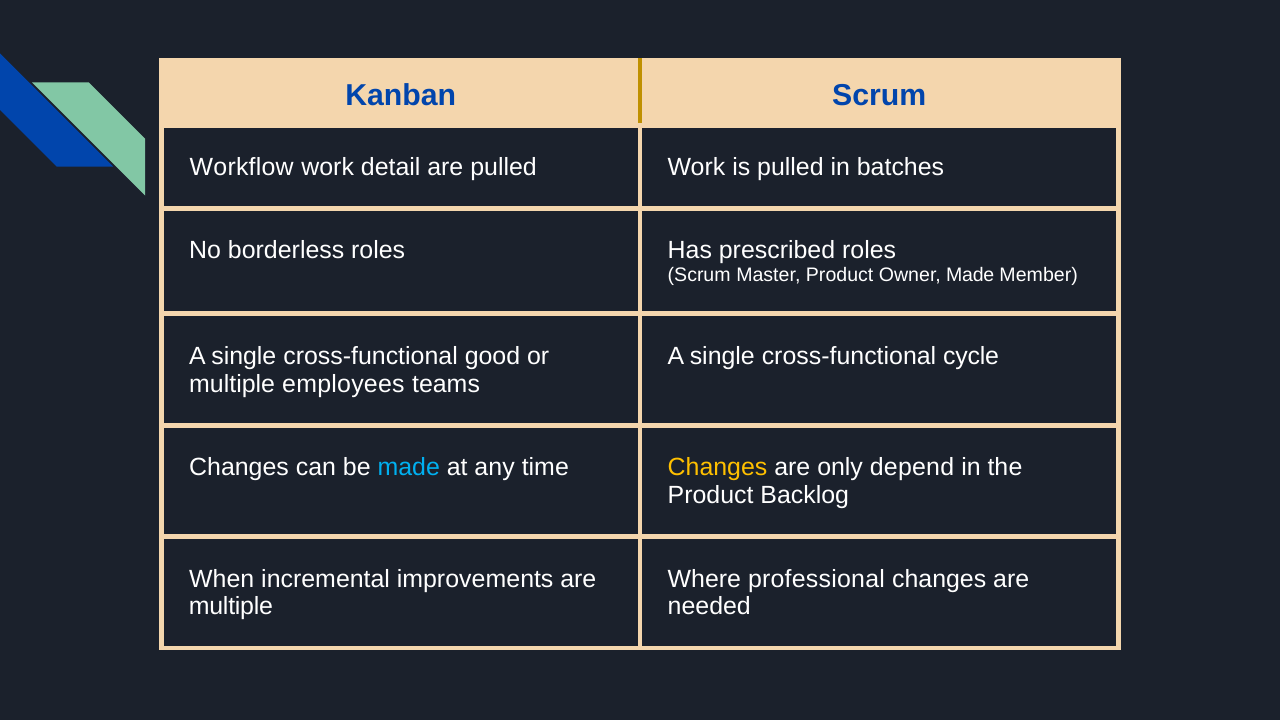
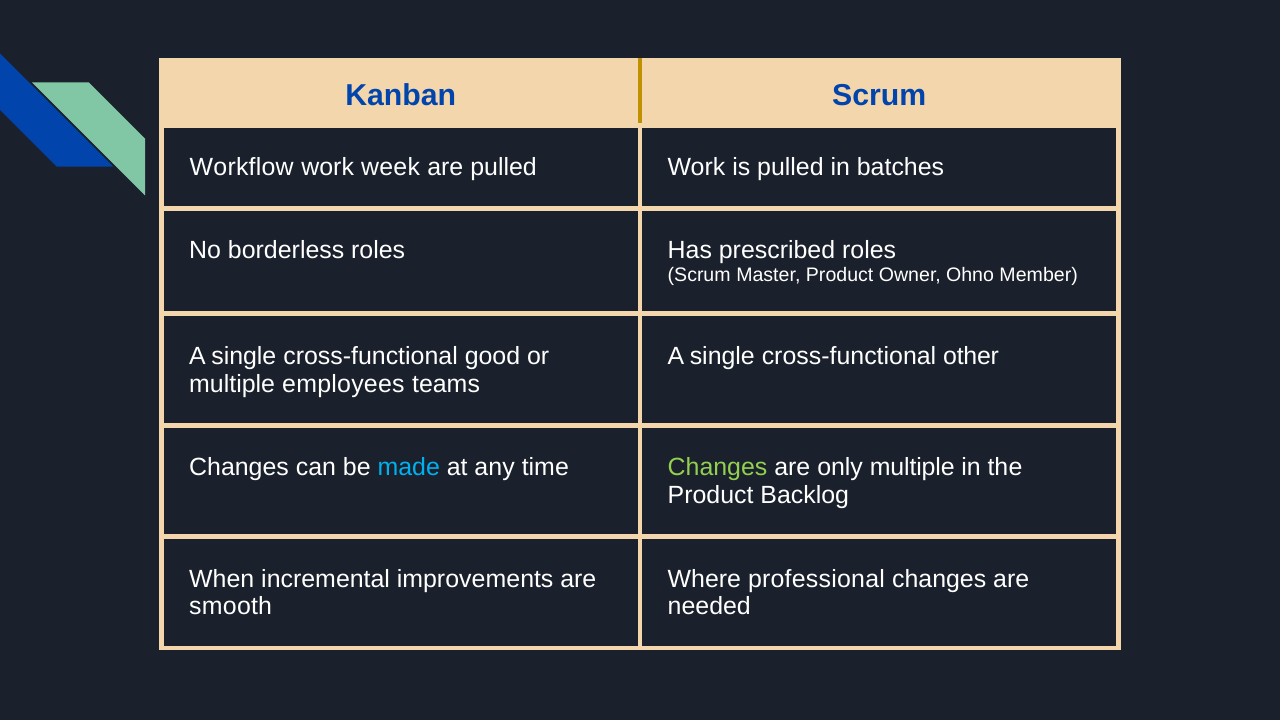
detail: detail -> week (391, 167)
Owner Made: Made -> Ohno (970, 276)
cycle: cycle -> other (971, 356)
Changes colour: yellow -> light green (718, 467)
only depend: depend -> multiple (912, 467)
multiple: multiple -> smooth (231, 607)
